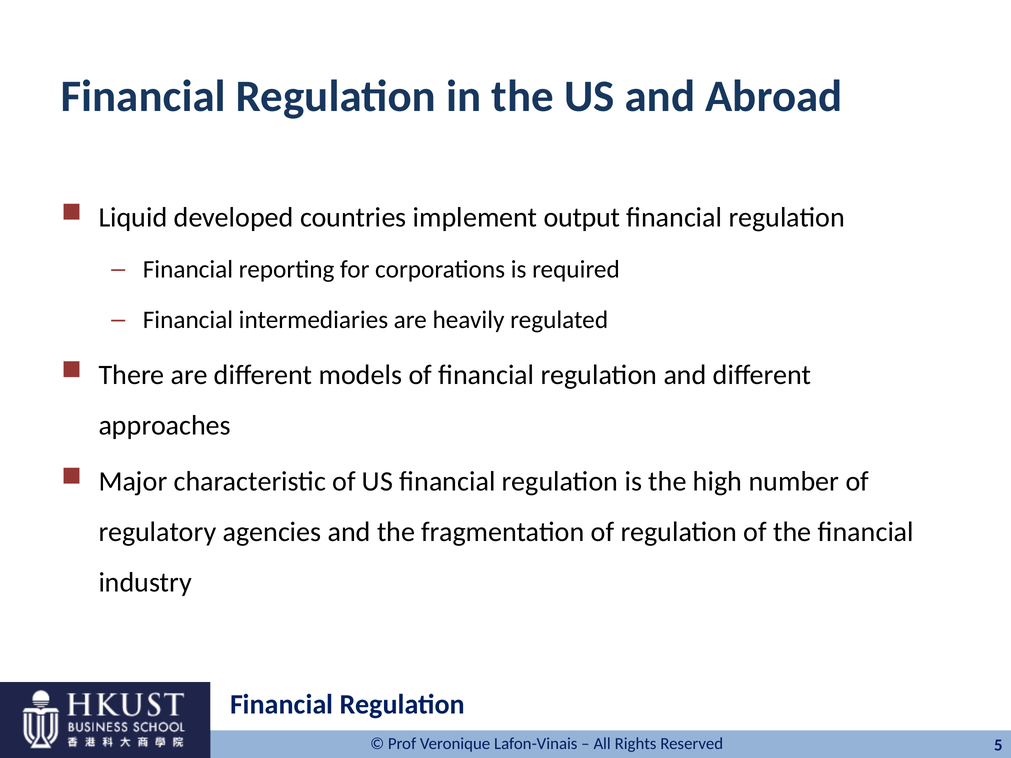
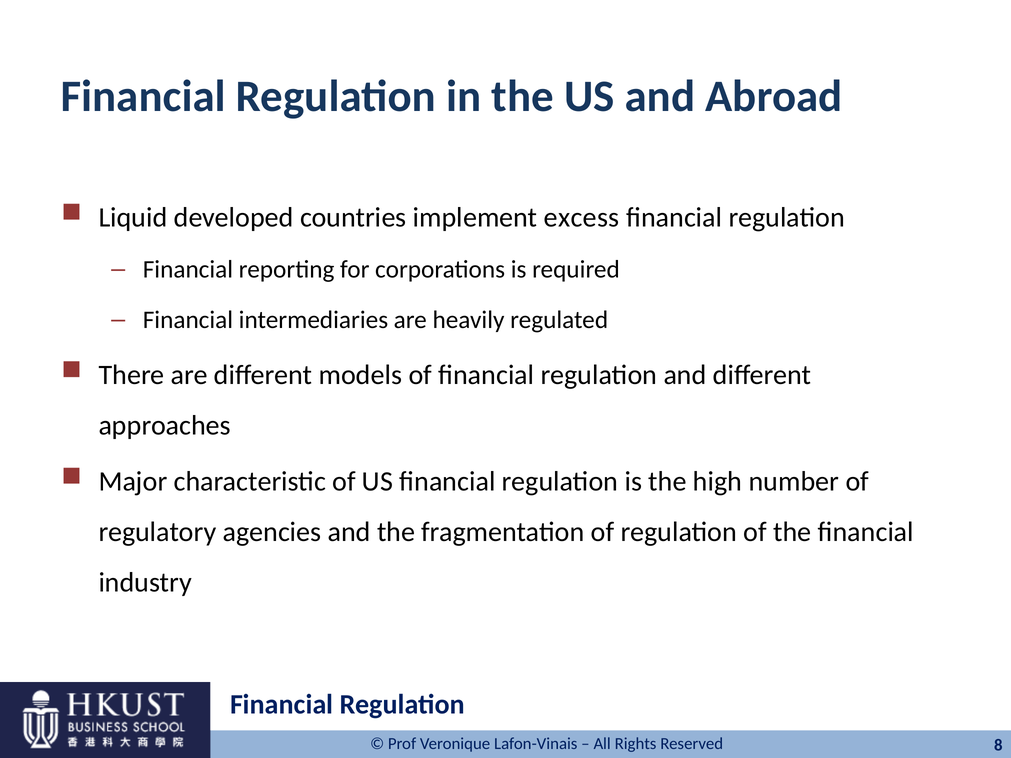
output: output -> excess (582, 218)
5: 5 -> 8 (998, 745)
